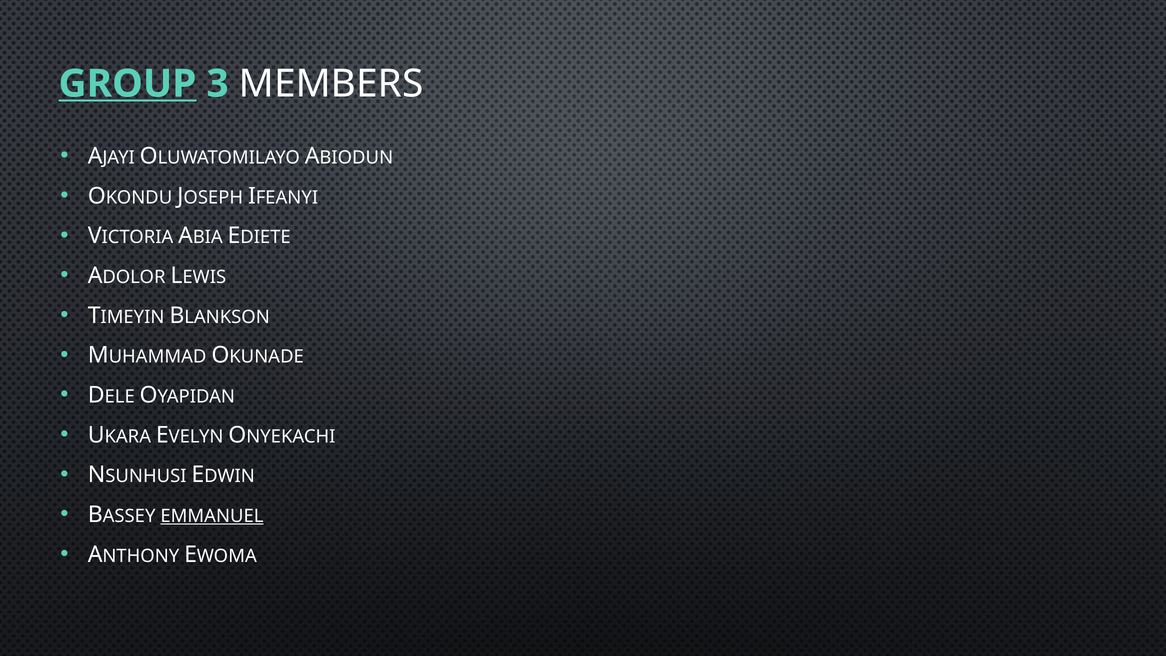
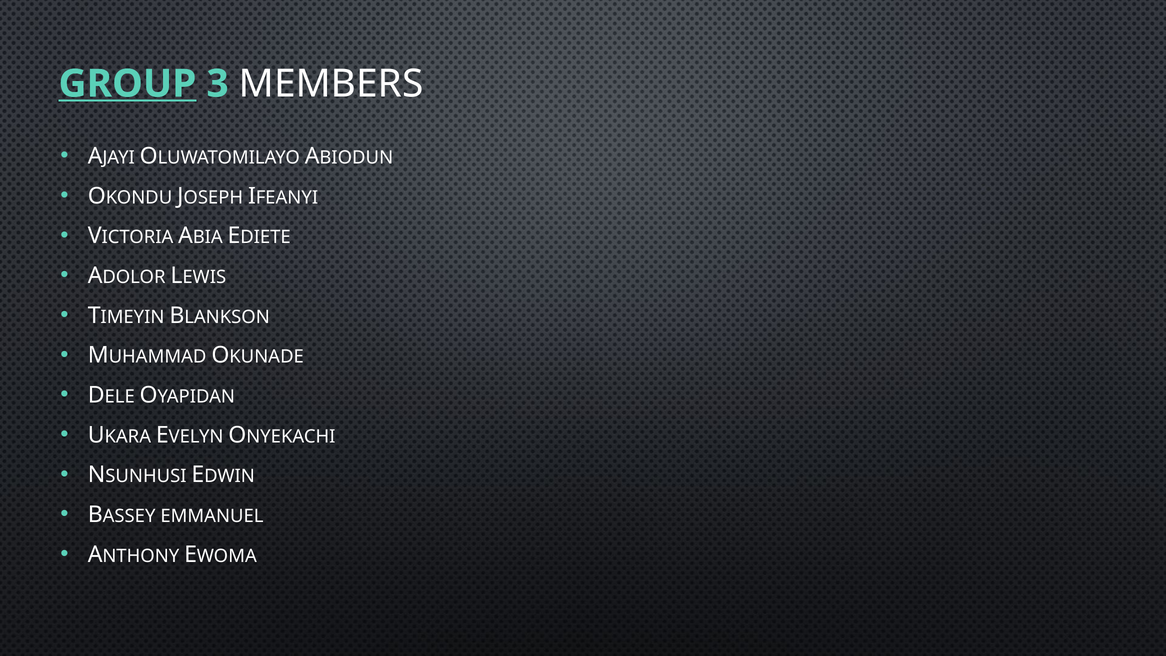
EMMANUEL underline: present -> none (212, 516)
